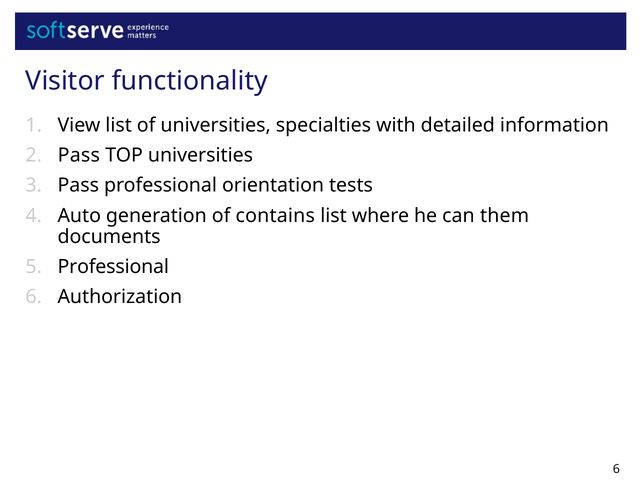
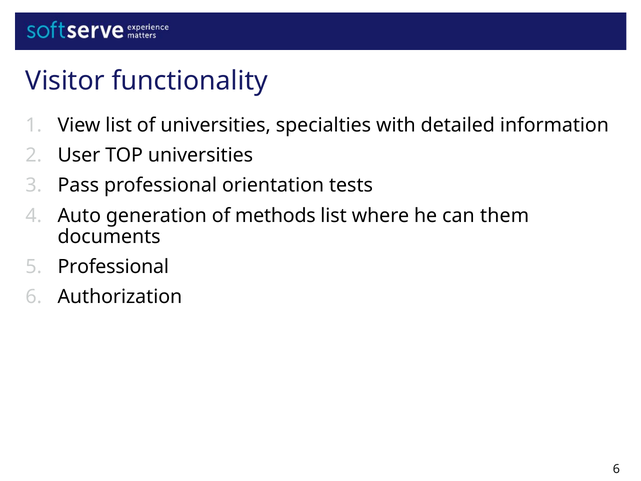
Pass: Pass -> User (79, 155)
contains: contains -> methods (275, 215)
